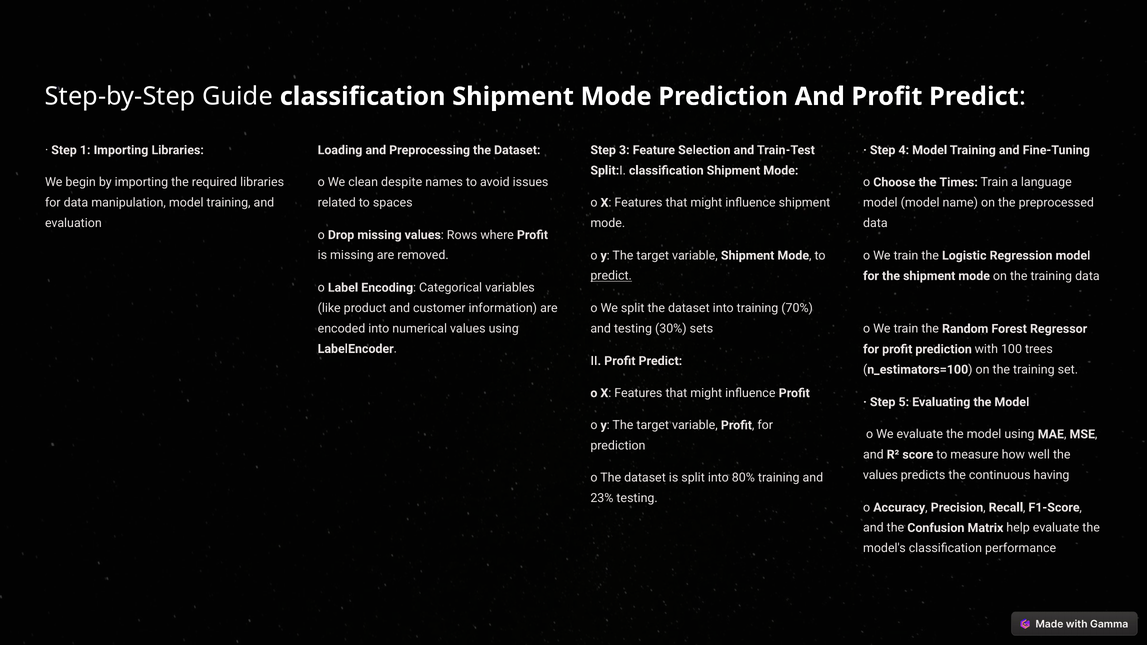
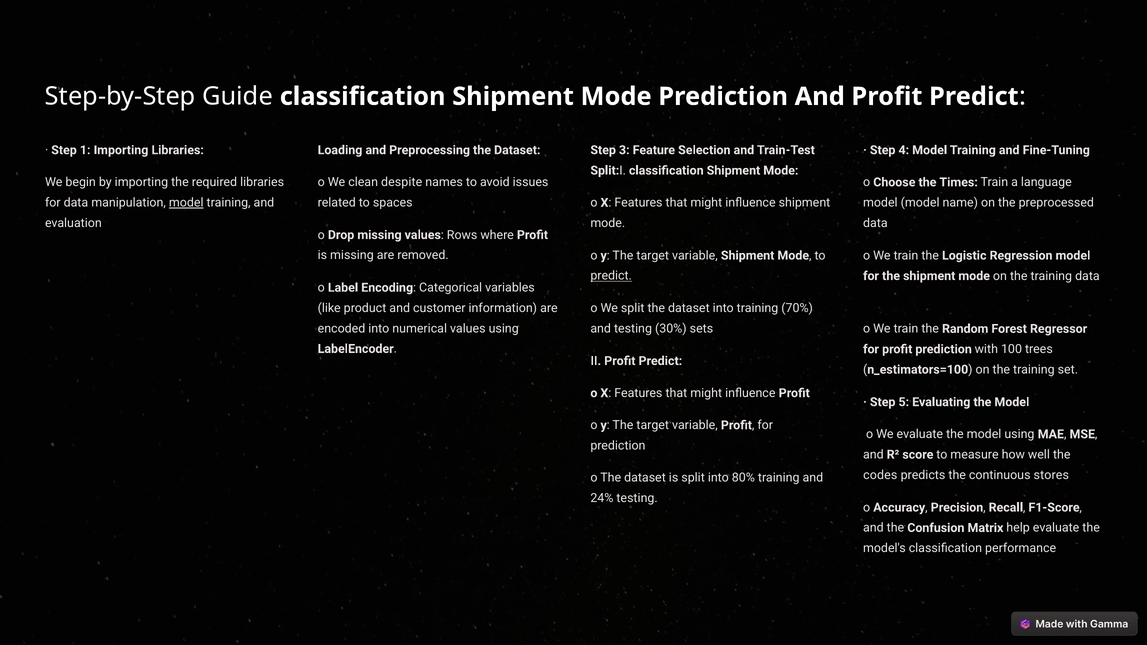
model underline: none -> present (186, 203)
values: values -> codes (880, 475)
having: having -> stores (1051, 475)
23%: 23% -> 24% (602, 498)
